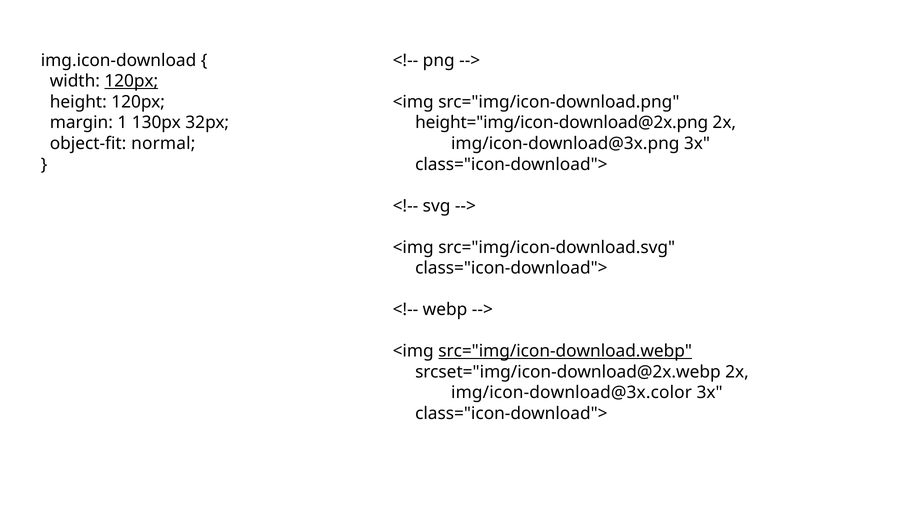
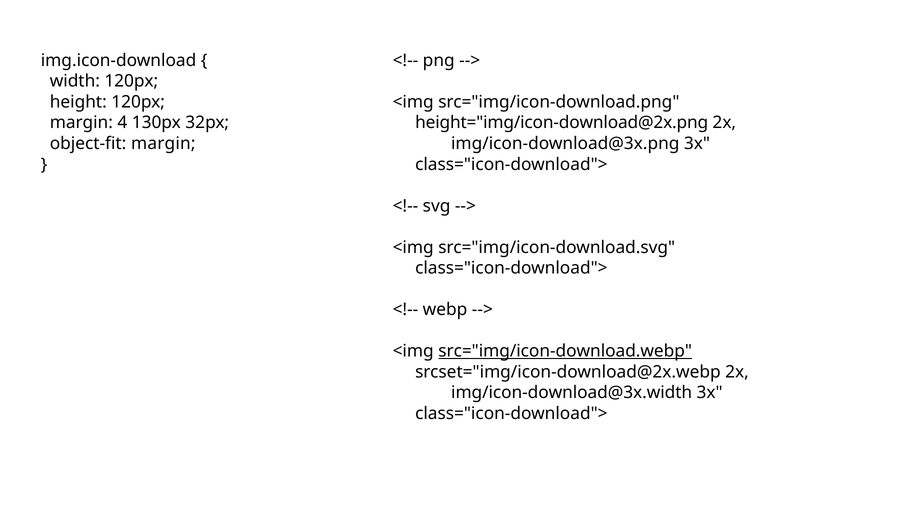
120px underline: present -> none (131, 81)
1: 1 -> 4 (122, 123)
object-fit normal: normal -> margin (163, 143)
img/icon-download@3x.color: img/icon-download@3x.color -> img/icon-download@3x.width (572, 392)
